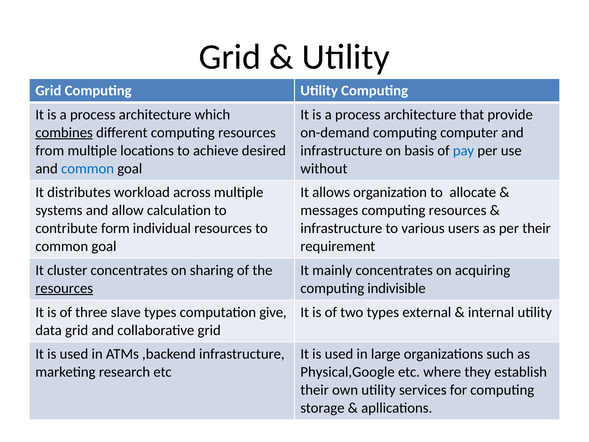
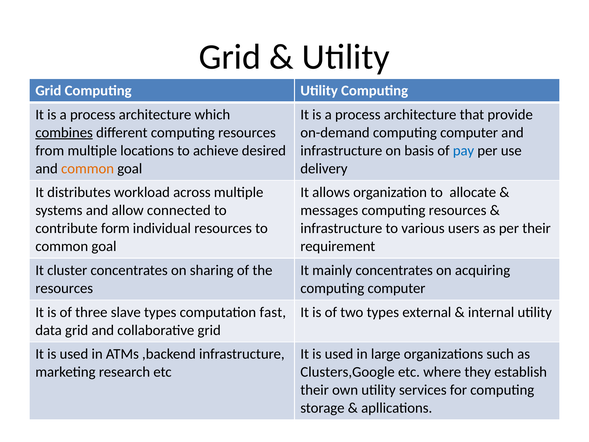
common colour: blue -> orange (88, 168)
without: without -> delivery (324, 168)
calculation: calculation -> connected (179, 210)
resources underline: present -> none (64, 288)
indivisible: indivisible -> computer (396, 288)
give: give -> fast (273, 312)
Physical,Google: Physical,Google -> Clusters,Google (348, 372)
